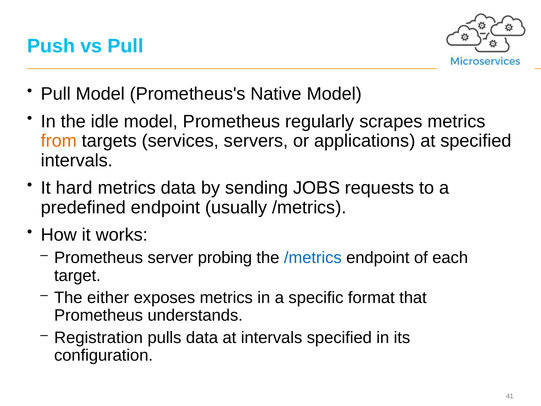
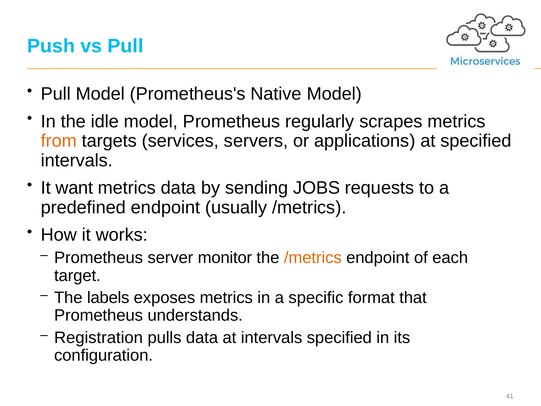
hard: hard -> want (74, 188)
probing: probing -> monitor (225, 258)
/metrics colour: blue -> orange (313, 258)
either: either -> labels (108, 297)
